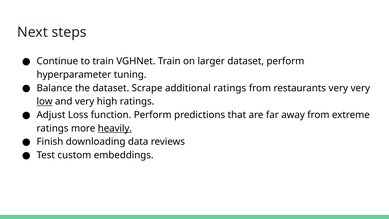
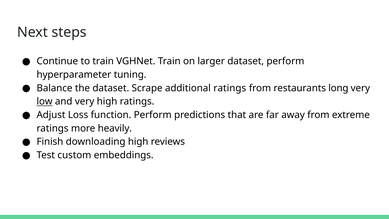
restaurants very: very -> long (338, 88)
heavily underline: present -> none (115, 128)
downloading data: data -> high (138, 142)
